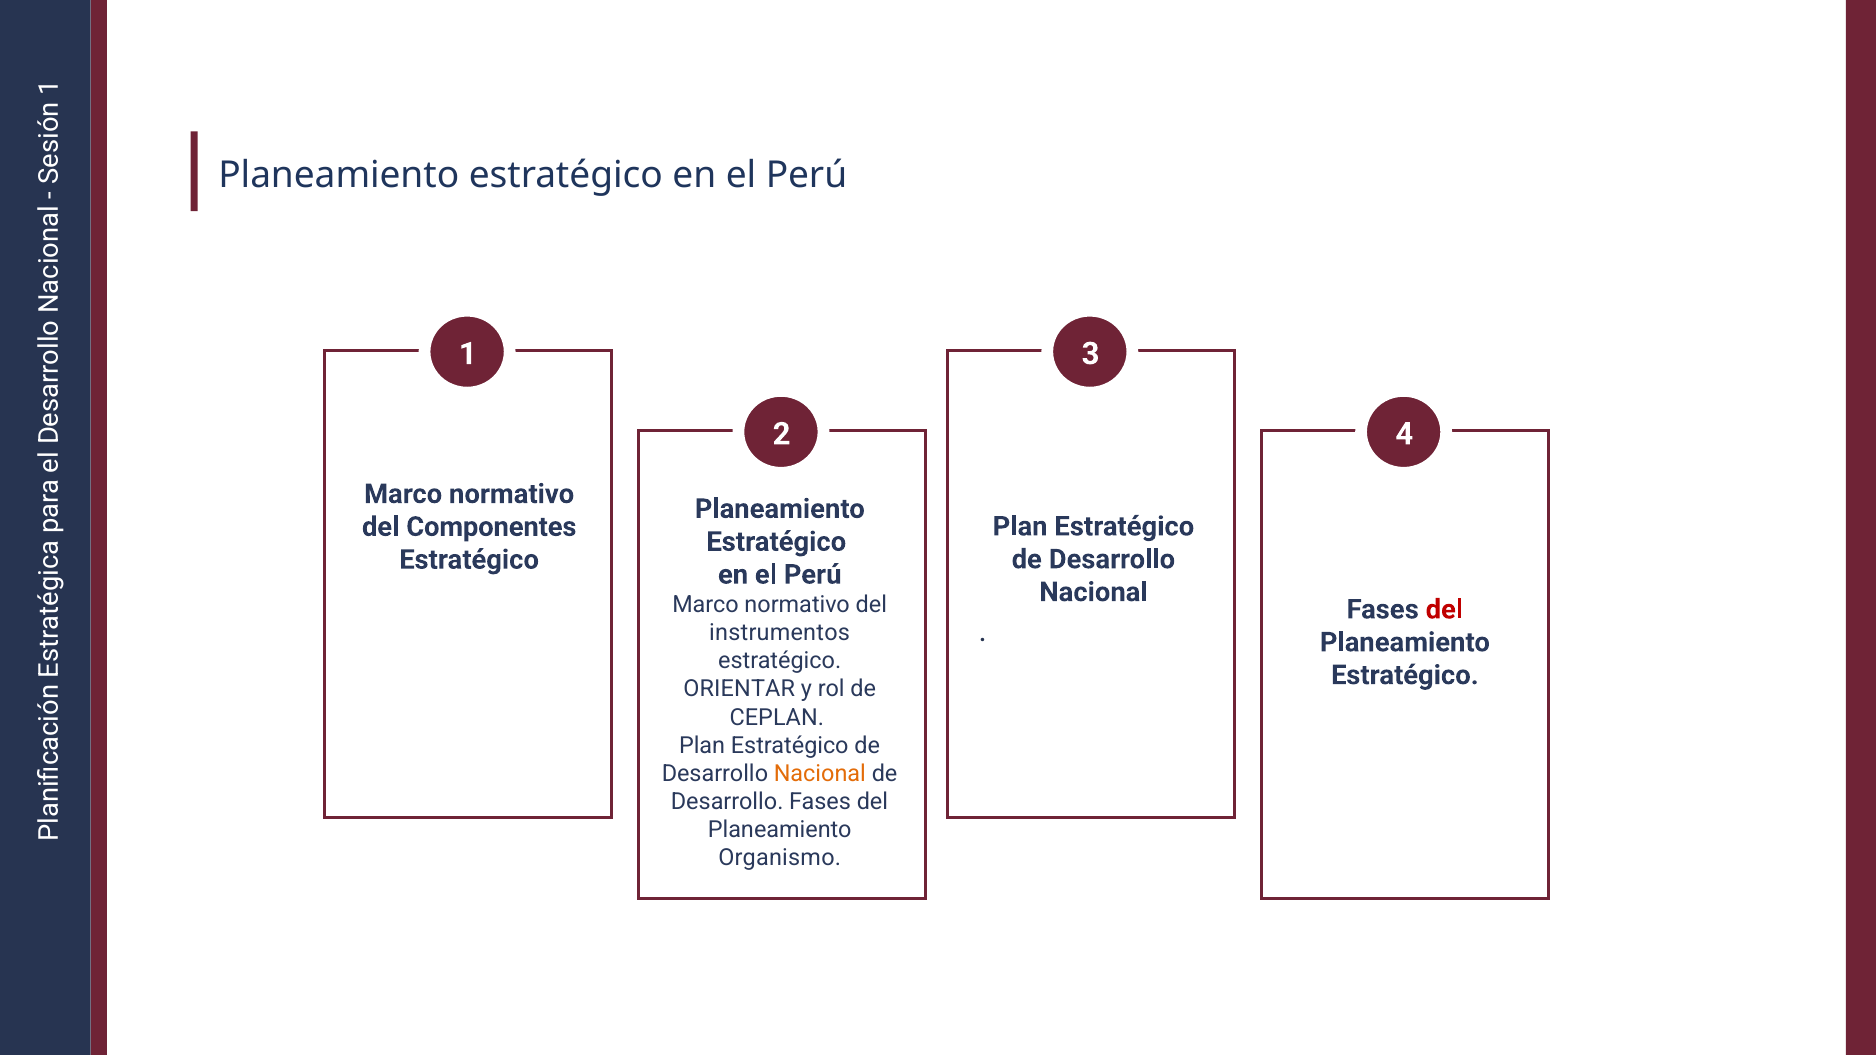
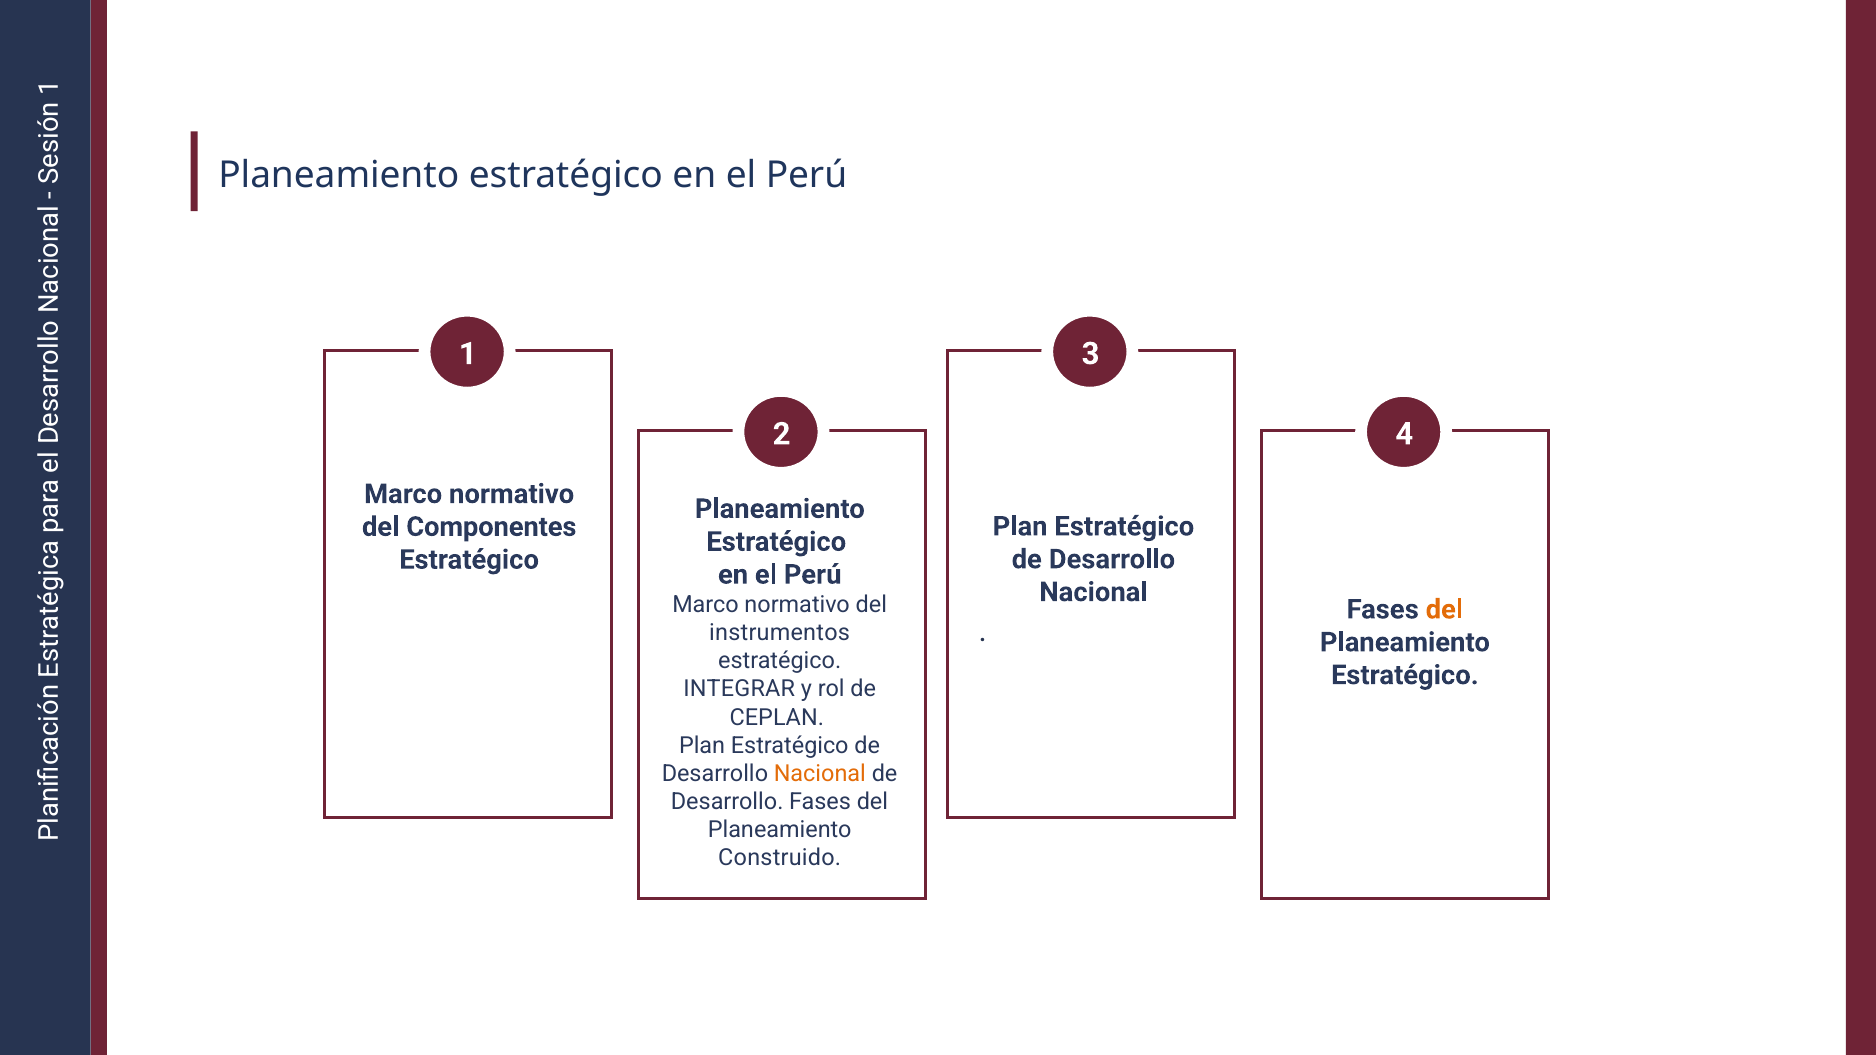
del colour: red -> orange (1444, 610)
ORIENTAR: ORIENTAR -> INTEGRAR (739, 689)
Organismo: Organismo -> Construido (780, 858)
